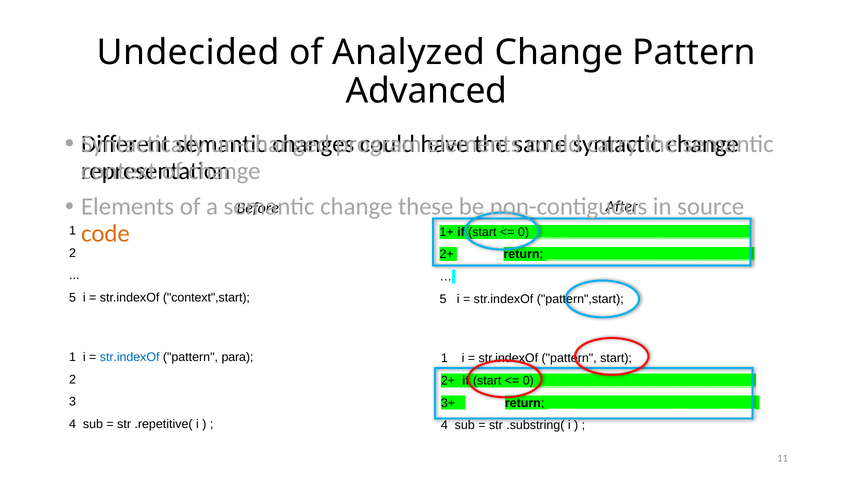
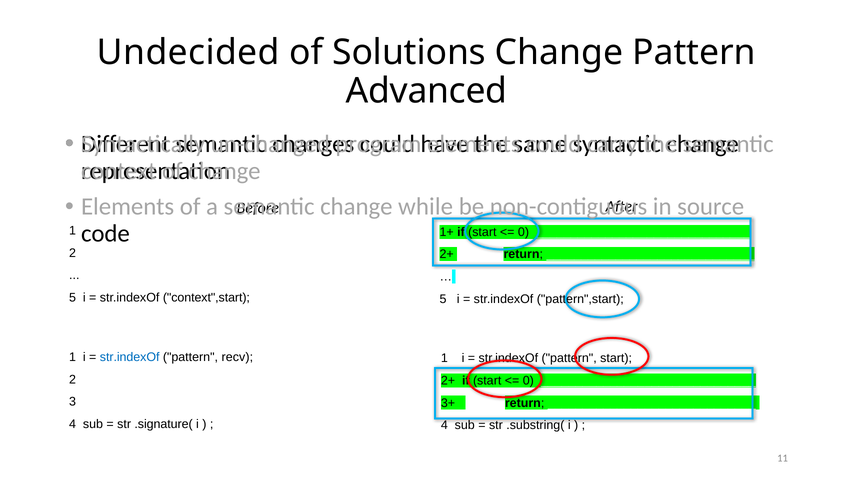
Analyzed: Analyzed -> Solutions (409, 52)
these: these -> while (426, 207)
code colour: orange -> black (105, 234)
para: para -> recv (237, 357)
.repetitive(: .repetitive( -> .signature( (164, 424)
